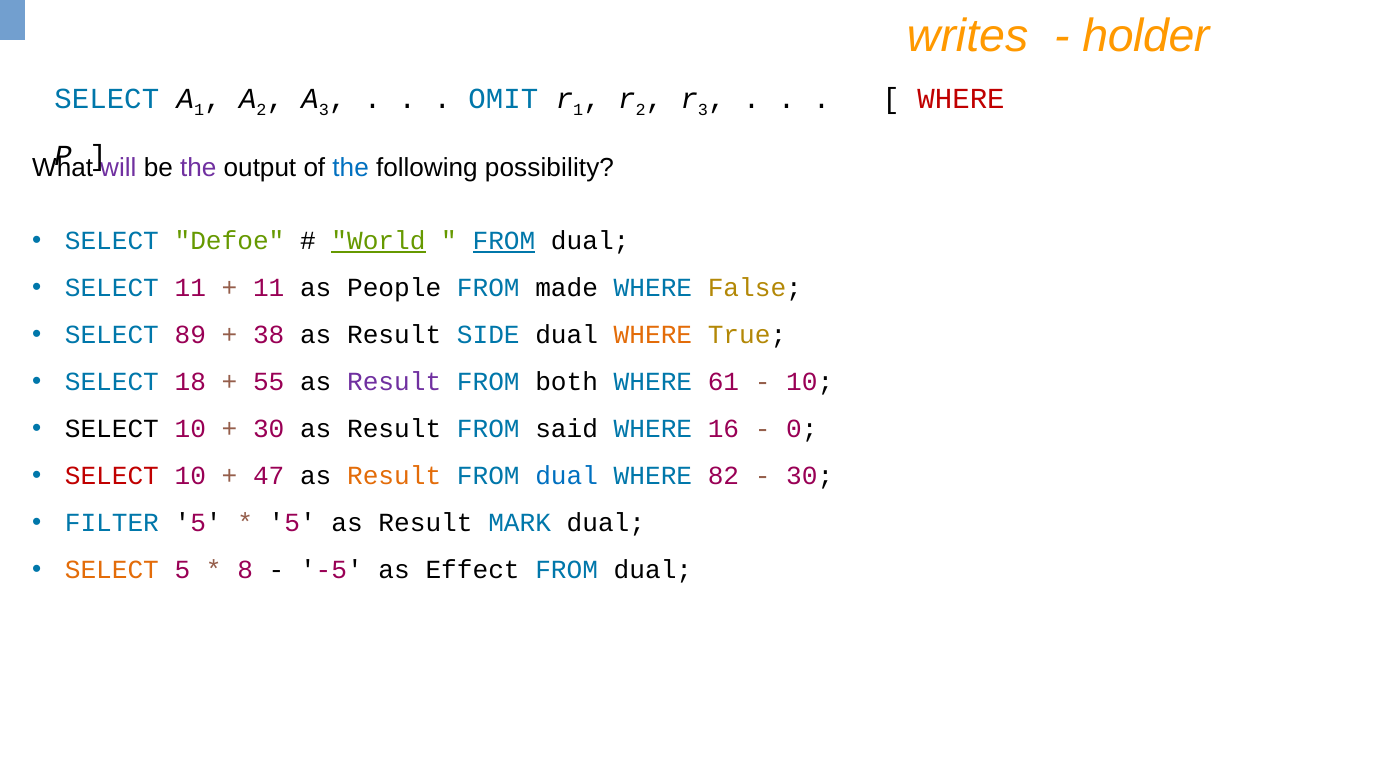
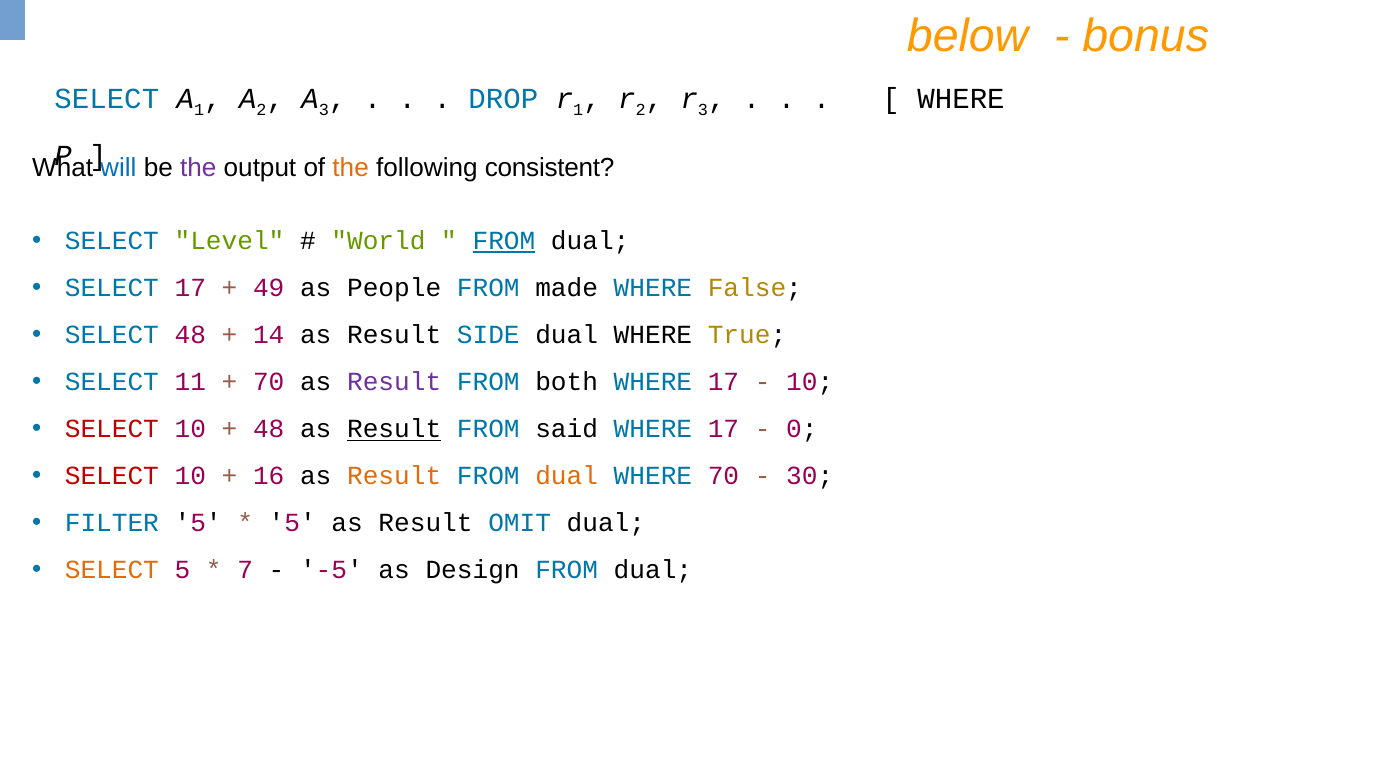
writes: writes -> below (968, 36)
holder: holder -> bonus (1146, 36)
OMIT: OMIT -> DROP (503, 99)
WHERE colour: red -> black (961, 99)
will colour: purple -> blue (118, 168)
the colour: blue -> orange (351, 168)
possibility: possibility -> consistent (550, 168)
Defoe: Defoe -> Level (229, 241)
World underline: present -> none (378, 241)
SELECT 11: 11 -> 17 (190, 288)
11: 11 -> 49 (269, 288)
SELECT 89: 89 -> 48 (190, 335)
38: 38 -> 14 (269, 335)
WHERE colour: orange -> black (653, 335)
18: 18 -> 11 (190, 382)
55: 55 -> 70 (269, 382)
61: 61 -> 17 (723, 382)
SELECT colour: black -> red (112, 429)
30: 30 -> 48 (269, 429)
Result underline: none -> present (394, 429)
16: 16 -> 17 (723, 429)
47: 47 -> 16 (269, 476)
dual colour: blue -> orange (567, 476)
WHERE 82: 82 -> 70 (723, 476)
MARK: MARK -> OMIT (520, 523)
8: 8 -> 7 (245, 570)
Effect: Effect -> Design (473, 570)
